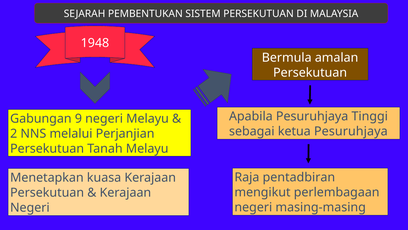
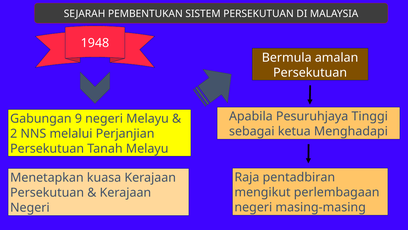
ketua Pesuruhjaya: Pesuruhjaya -> Menghadapi (351, 131)
